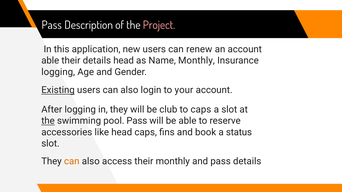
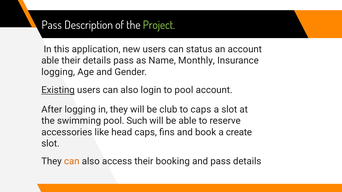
Project colour: pink -> light green (159, 25)
renew: renew -> status (199, 49)
details head: head -> pass (124, 61)
to your: your -> pool (184, 90)
the underline: present -> none (48, 121)
pool Pass: Pass -> Such (137, 121)
status: status -> create (239, 132)
their monthly: monthly -> booking (173, 162)
